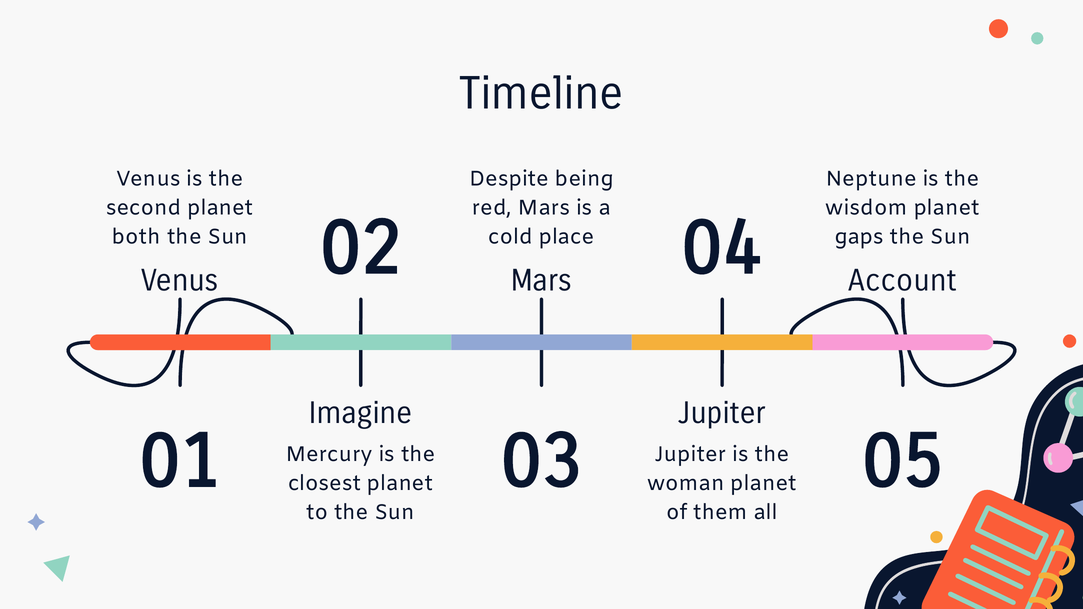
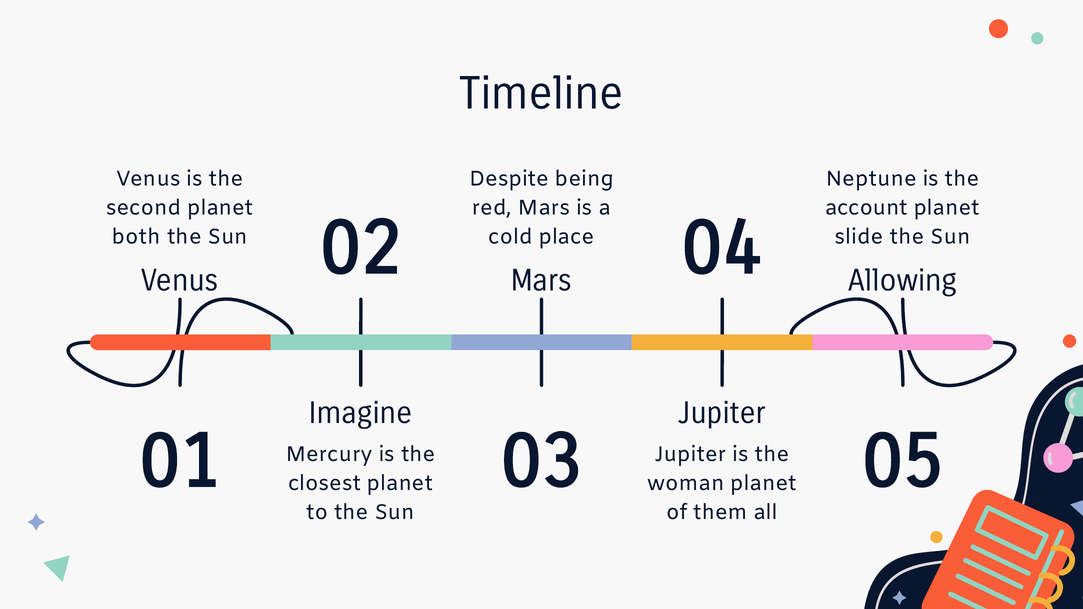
wisdom: wisdom -> account (867, 208)
gaps: gaps -> slide (859, 237)
Account: Account -> Allowing (903, 281)
